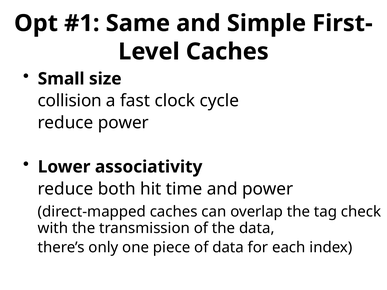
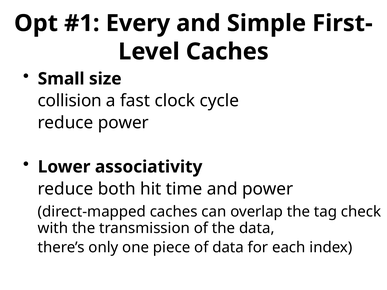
Same: Same -> Every (138, 23)
